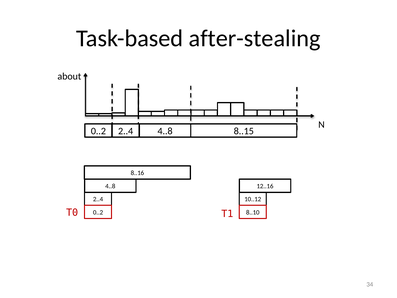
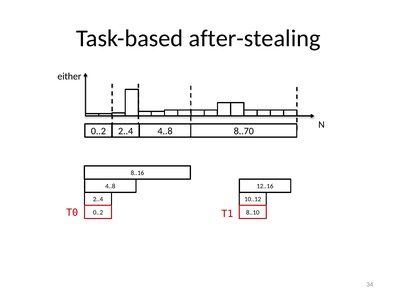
about: about -> either (69, 76)
8..15: 8..15 -> 8..70 (244, 131)
